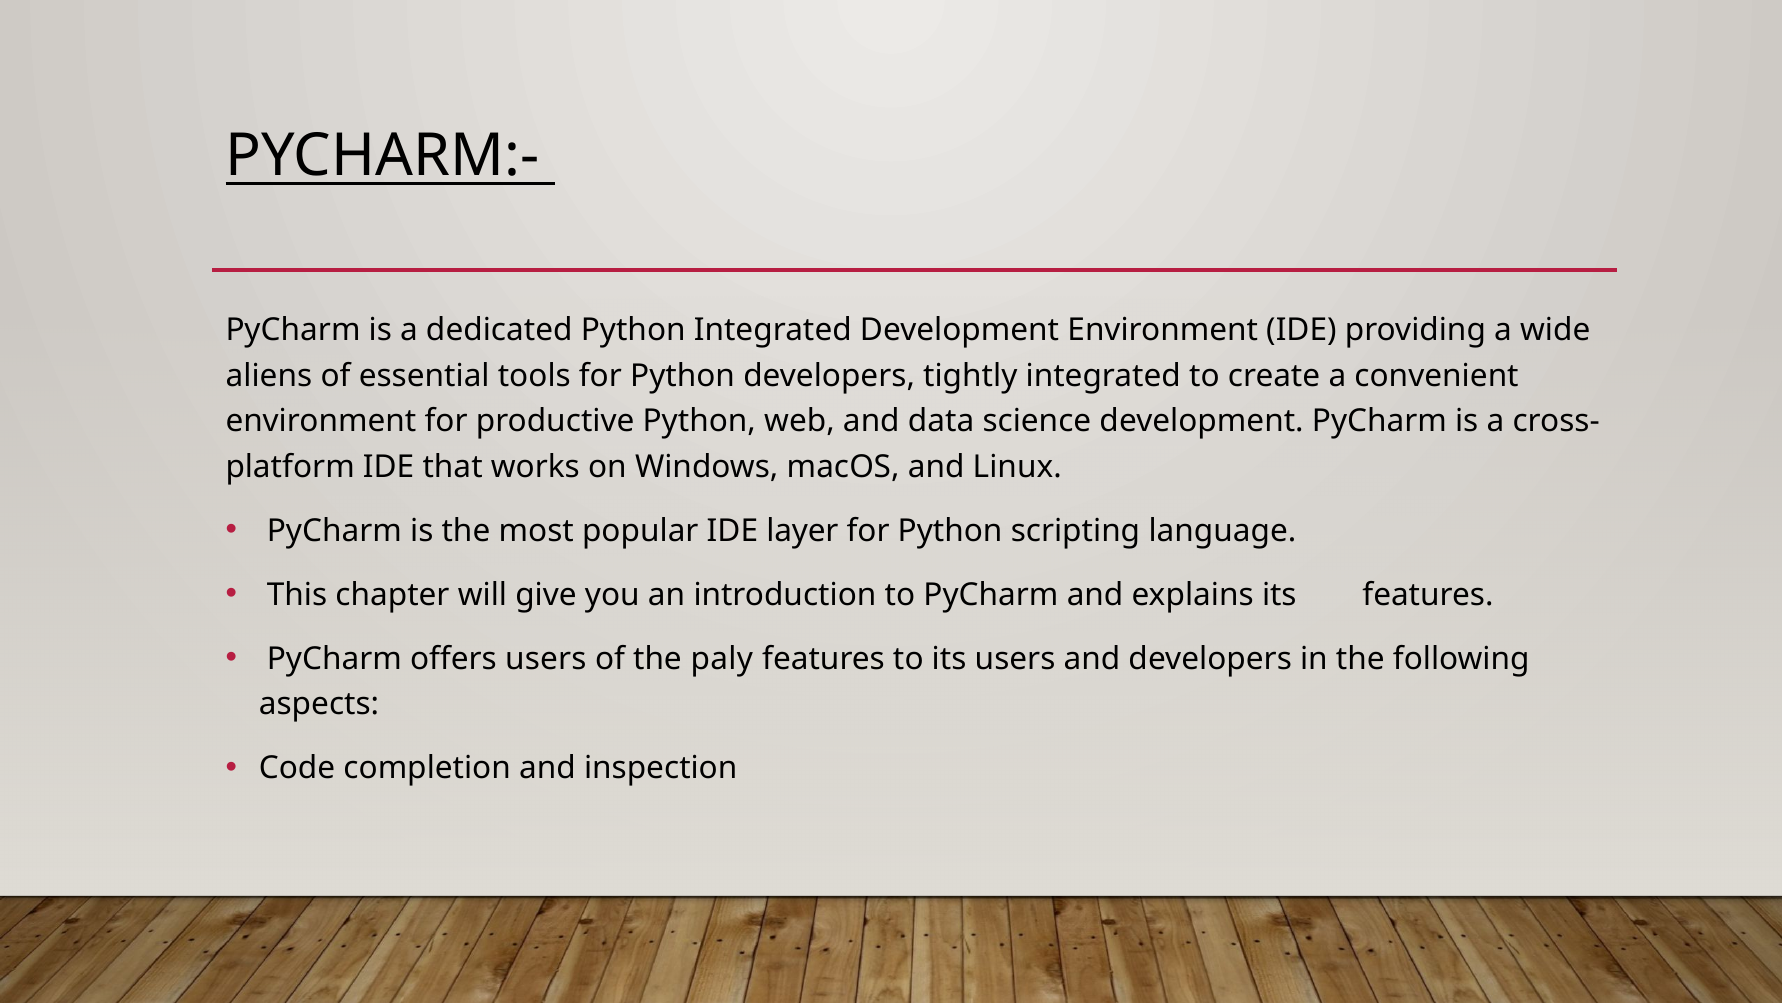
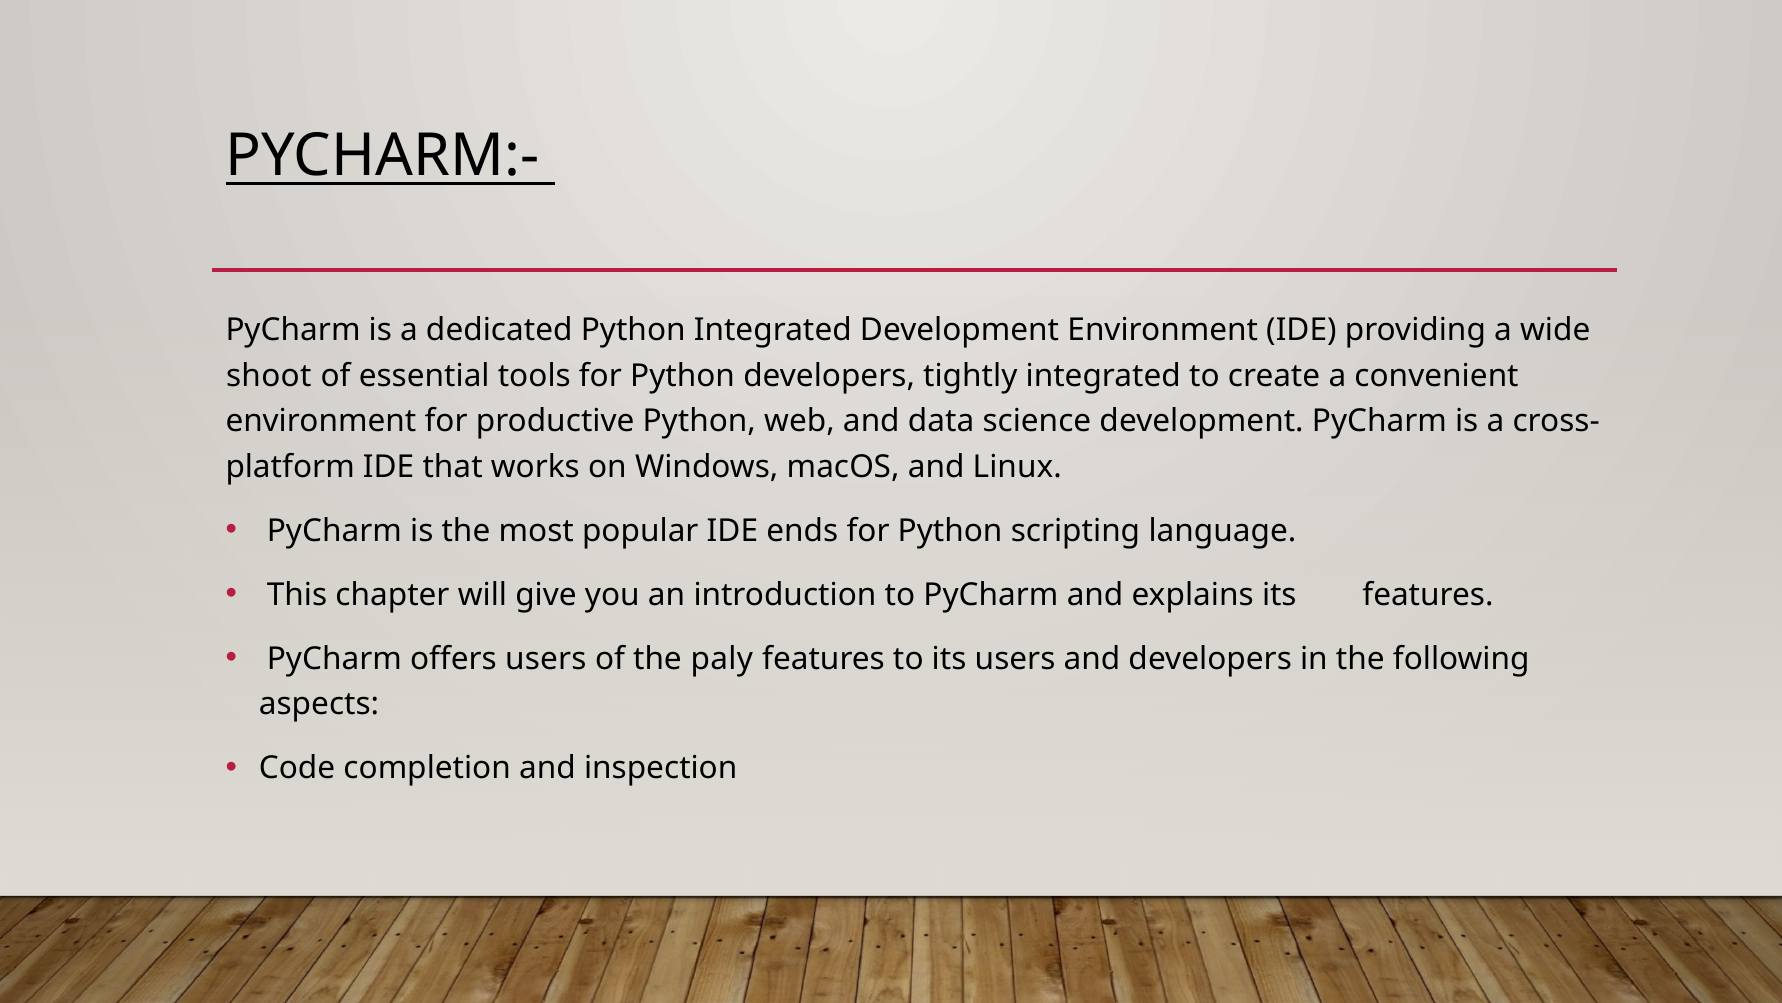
aliens: aliens -> shoot (269, 375)
layer: layer -> ends (802, 530)
